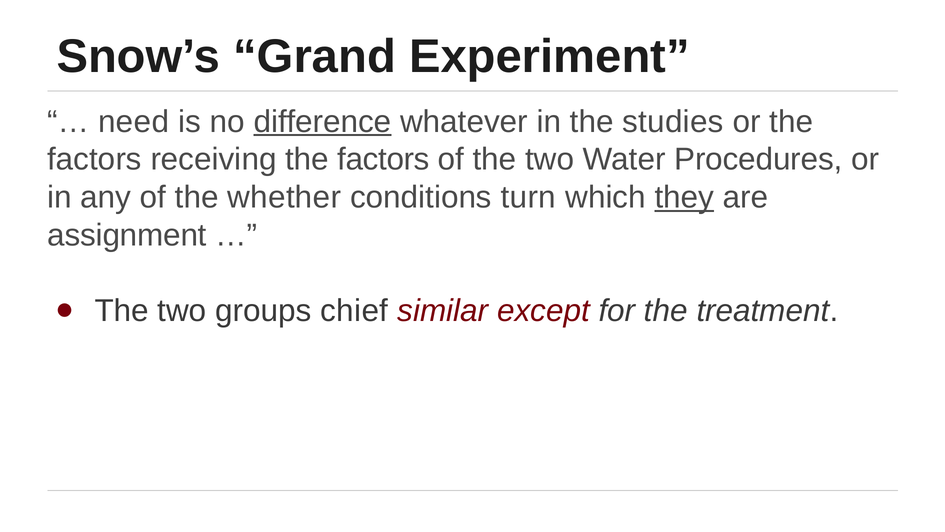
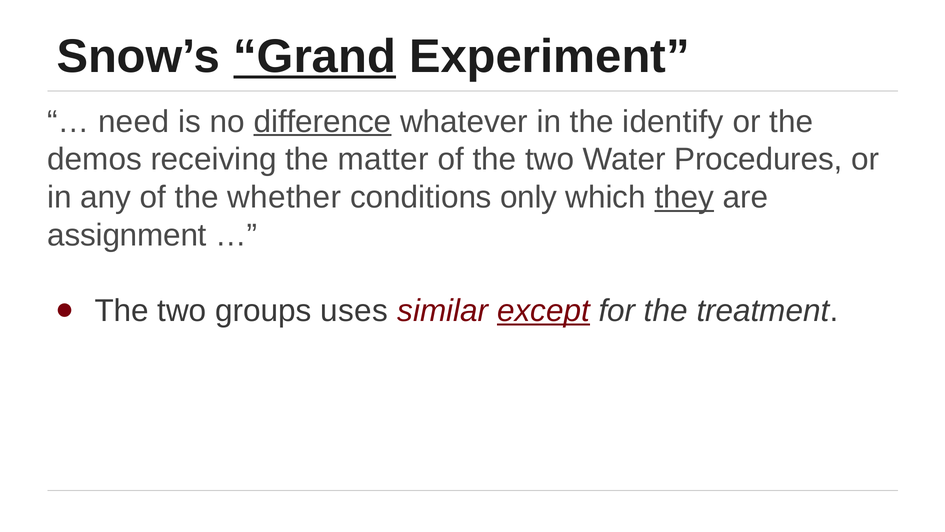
Grand underline: none -> present (315, 57)
studies: studies -> identify (673, 122)
factors: factors -> demos (95, 159)
receiving the factors: factors -> matter (383, 159)
turn: turn -> only (529, 197)
chief: chief -> uses (354, 311)
except underline: none -> present (543, 311)
